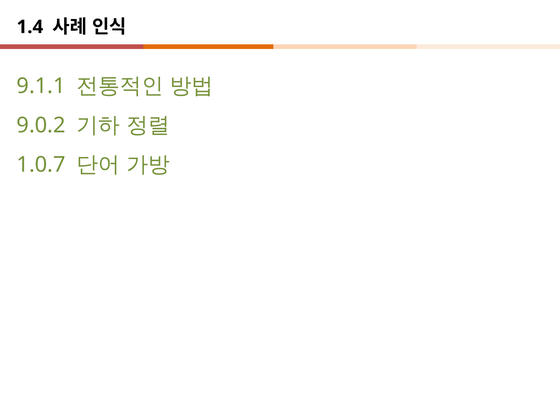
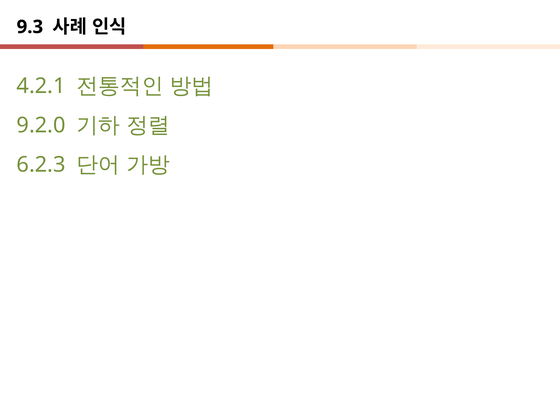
1.4: 1.4 -> 9.3 (30, 27)
9.1.1: 9.1.1 -> 4.2.1 (41, 86)
9.0.2: 9.0.2 -> 9.2.0 (41, 125)
1.0.7: 1.0.7 -> 6.2.3 (41, 165)
